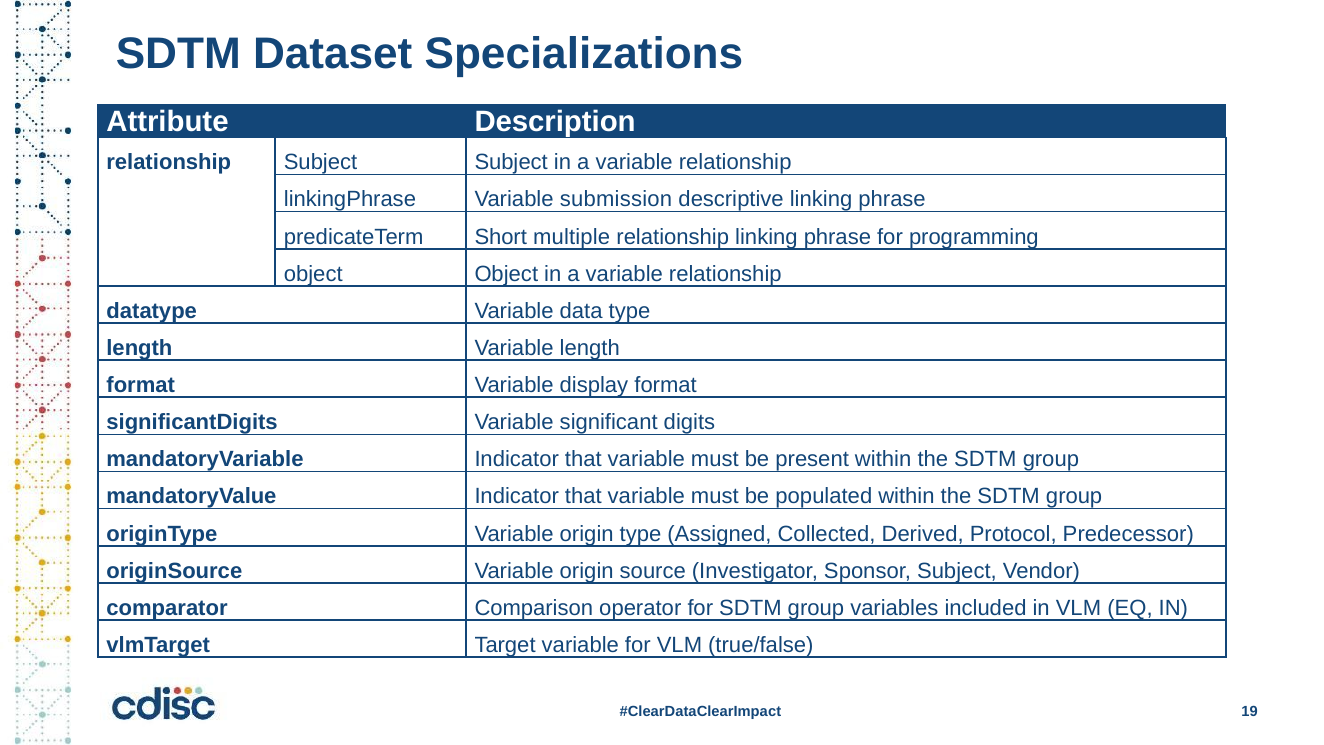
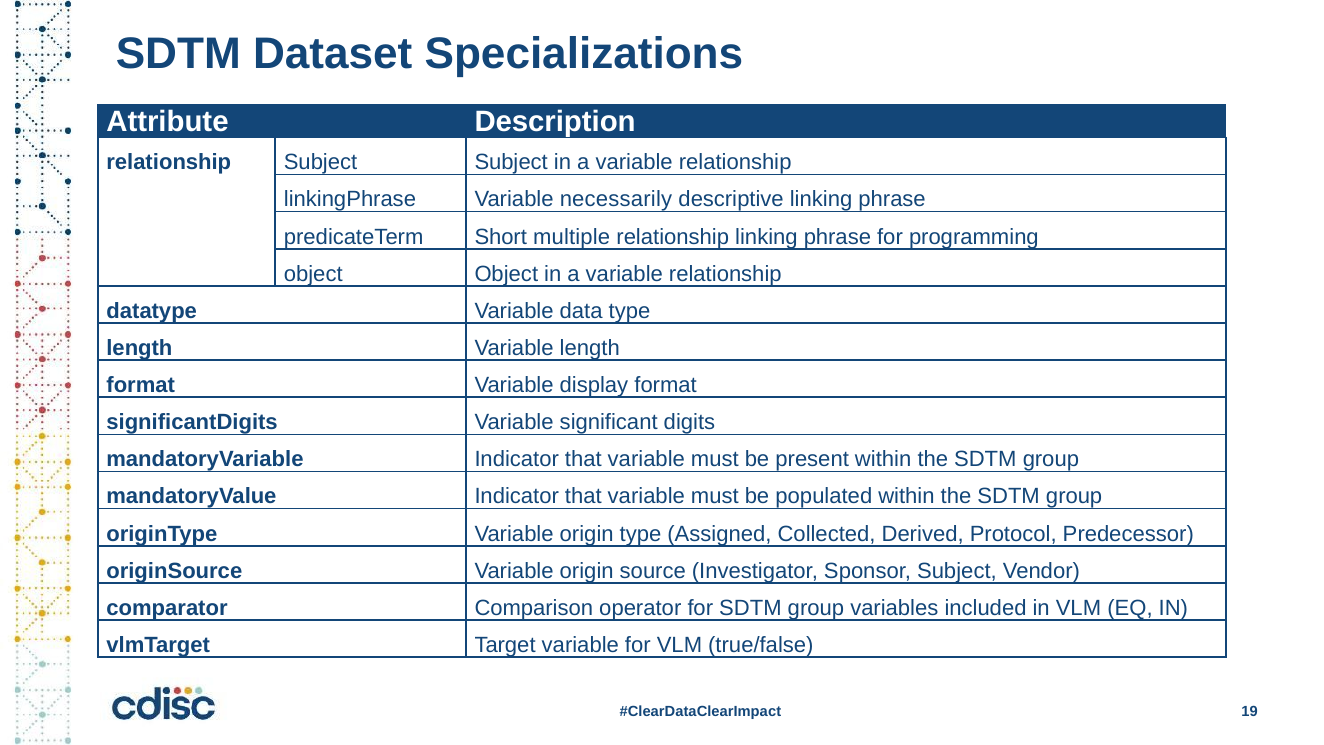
submission: submission -> necessarily (616, 200)
